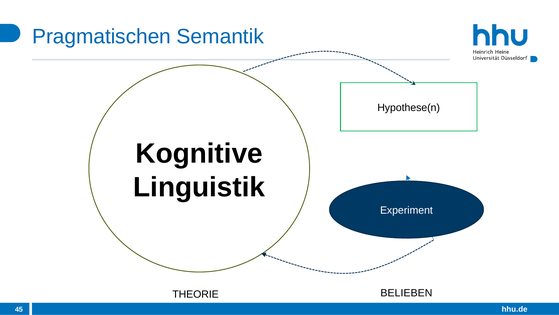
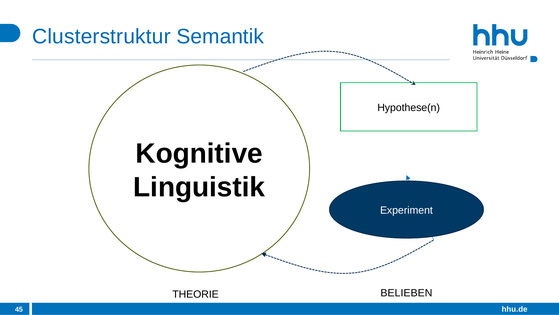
Pragmatischen: Pragmatischen -> Clusterstruktur (101, 36)
